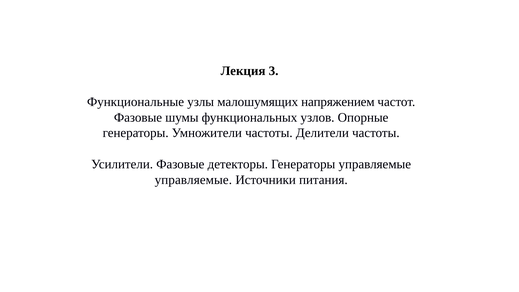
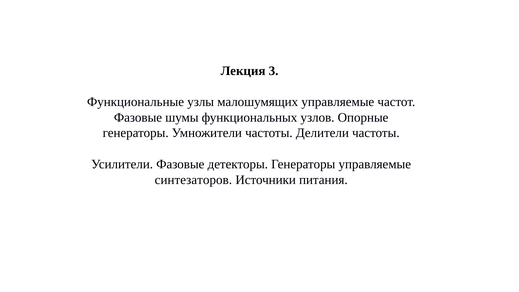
малошумящих напряжением: напряжением -> управляемые (338, 102)
управляемые: управляемые -> синтезаторов (193, 180)
